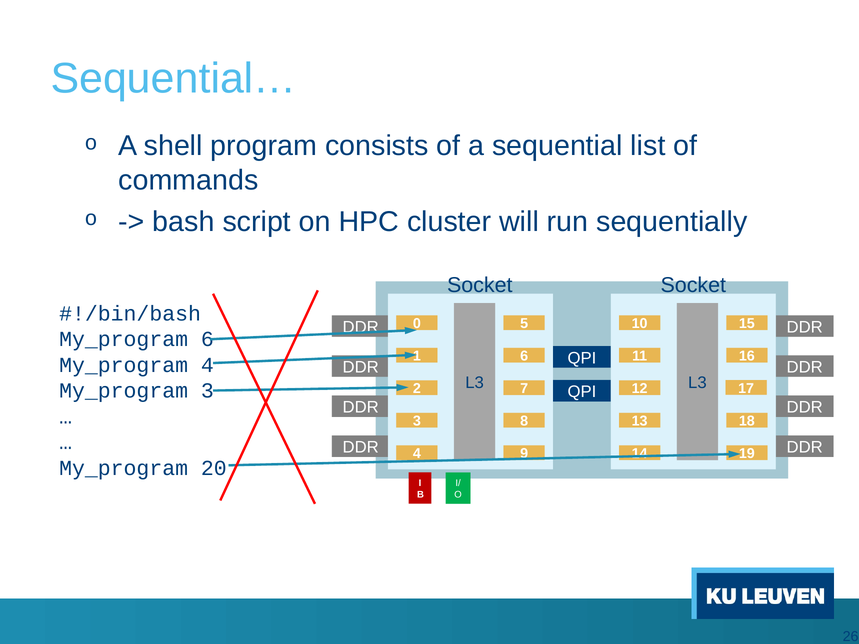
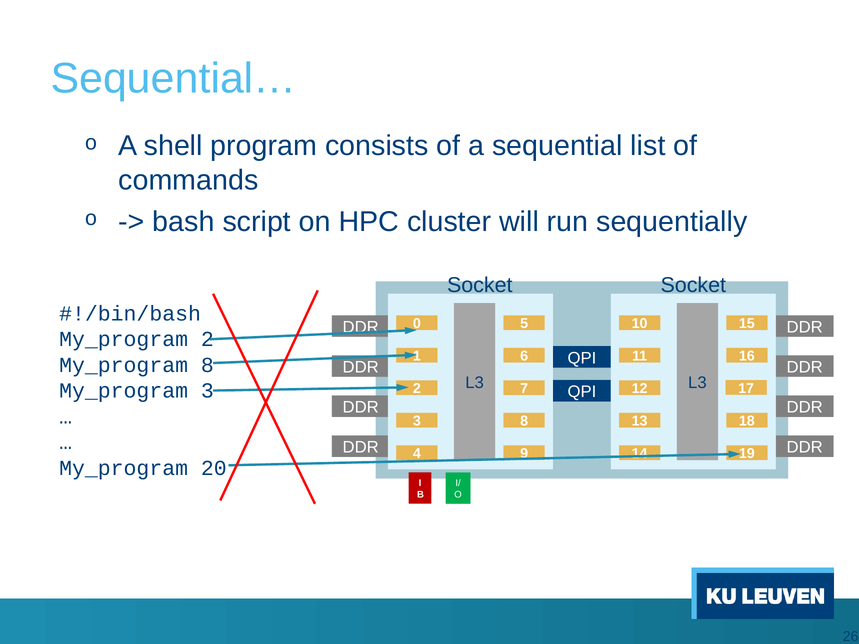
My_program 6: 6 -> 2 (207, 339)
My_program 4: 4 -> 8 (207, 365)
